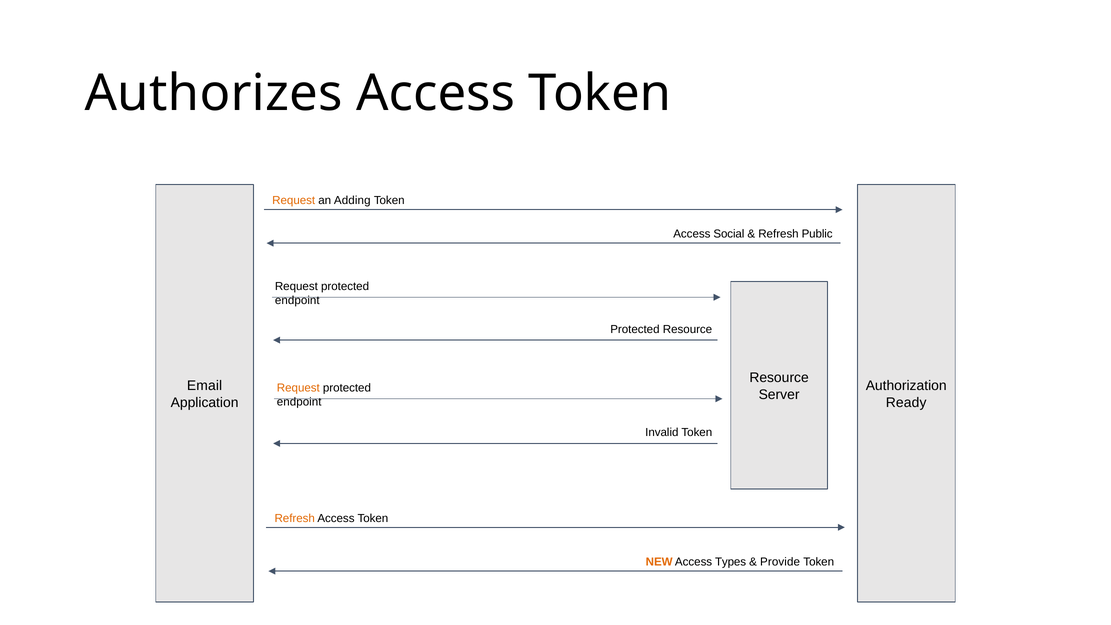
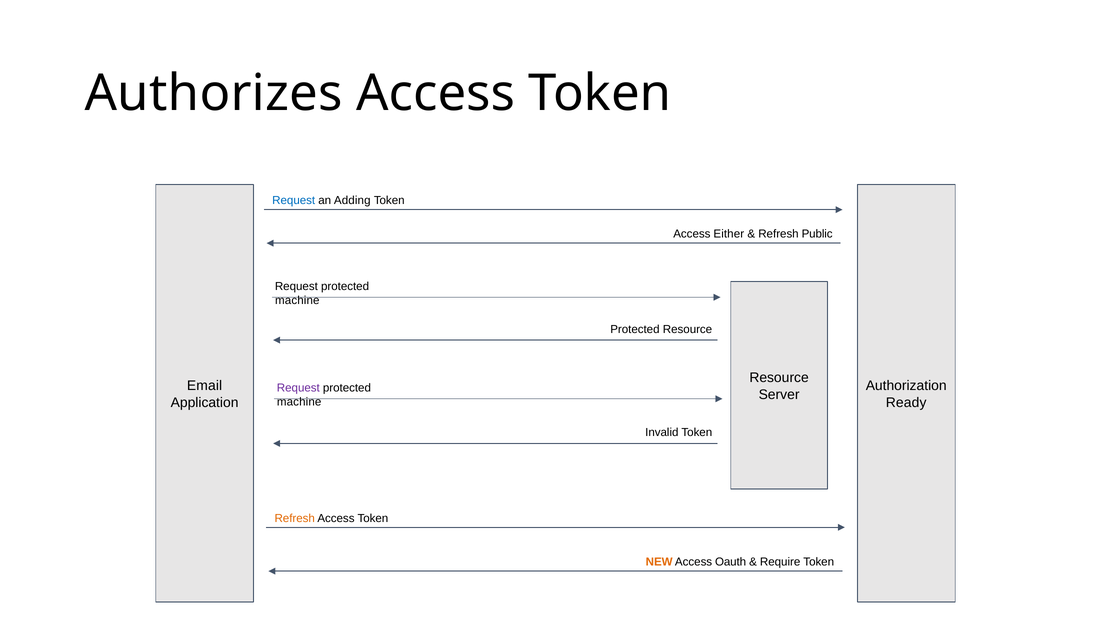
Request colour: orange -> blue (294, 201)
Social: Social -> Either (729, 234)
endpoint: endpoint -> machine (297, 300)
Request colour: orange -> purple (298, 388)
endpoint: endpoint -> machine (299, 402)
Types: Types -> Oauth (731, 562)
Provide: Provide -> Require (780, 562)
